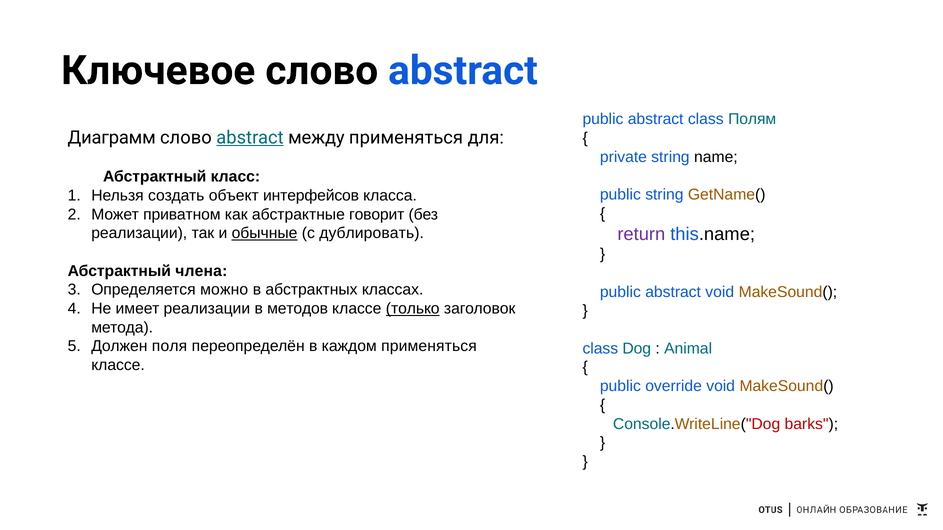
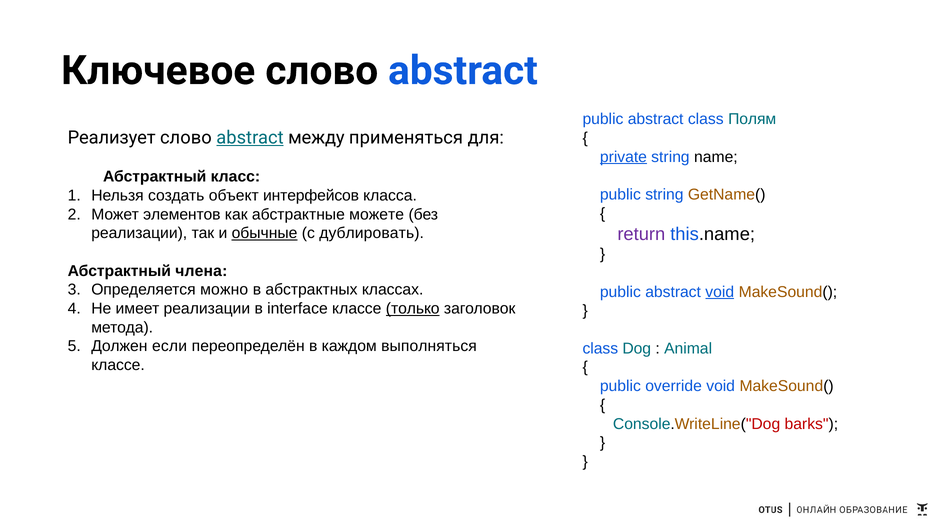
Диаграмм: Диаграмм -> Реализует (112, 138)
private underline: none -> present (623, 157)
приватном: приватном -> элементов (182, 215)
говорит: говорит -> можете (377, 215)
void underline: none -> present (720, 292)
методов: методов -> interface (297, 309)
поля: поля -> если (170, 347)
каждом применяться: применяться -> выполняться (429, 347)
